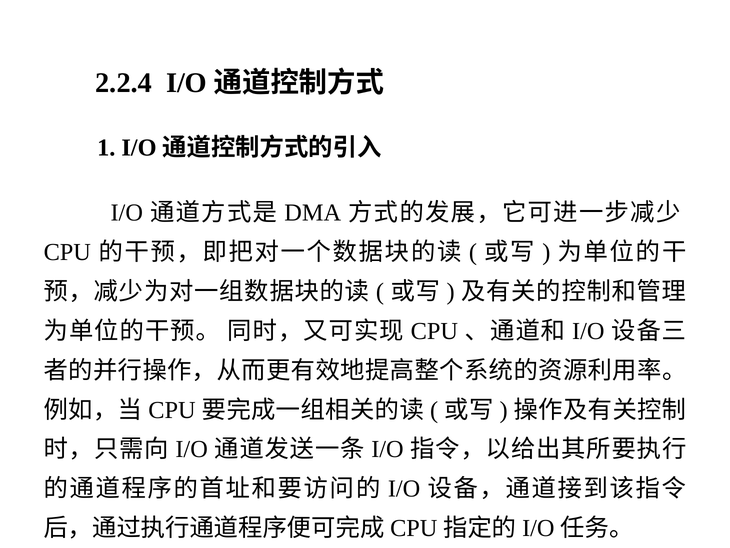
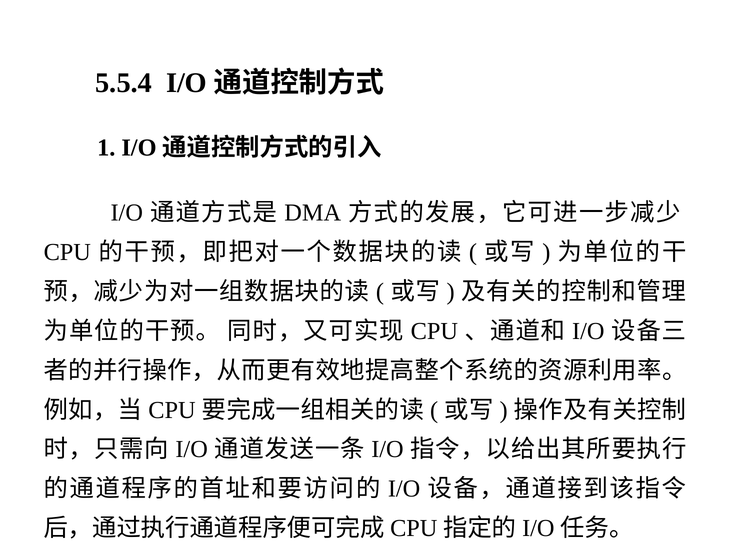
2.2.4: 2.2.4 -> 5.5.4 (124, 83)
